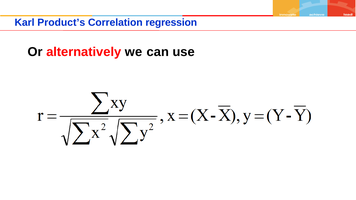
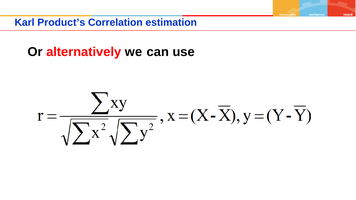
regression: regression -> estimation (171, 23)
